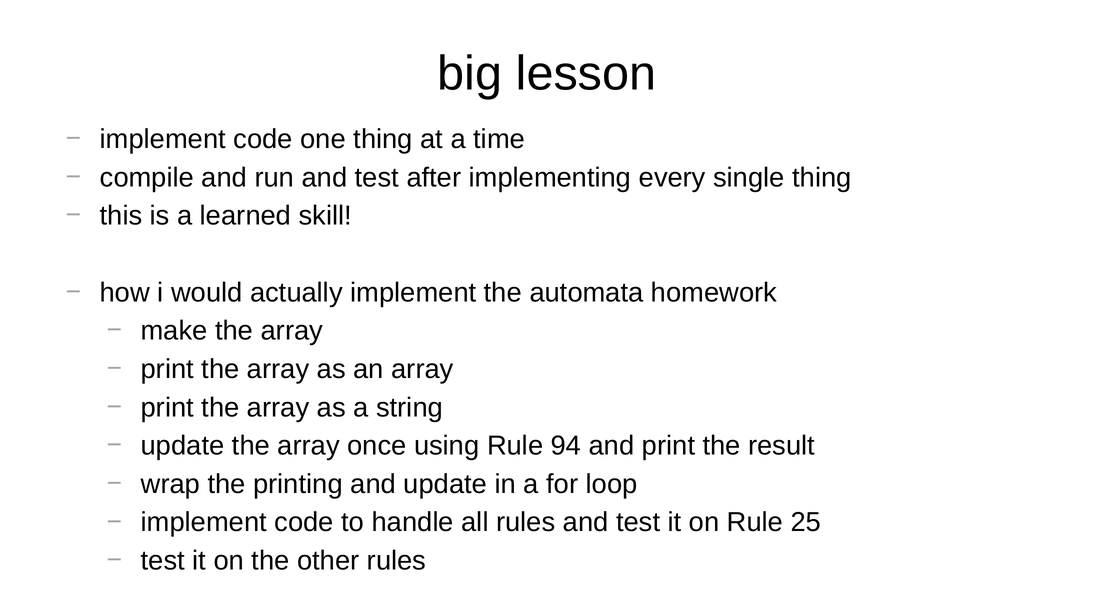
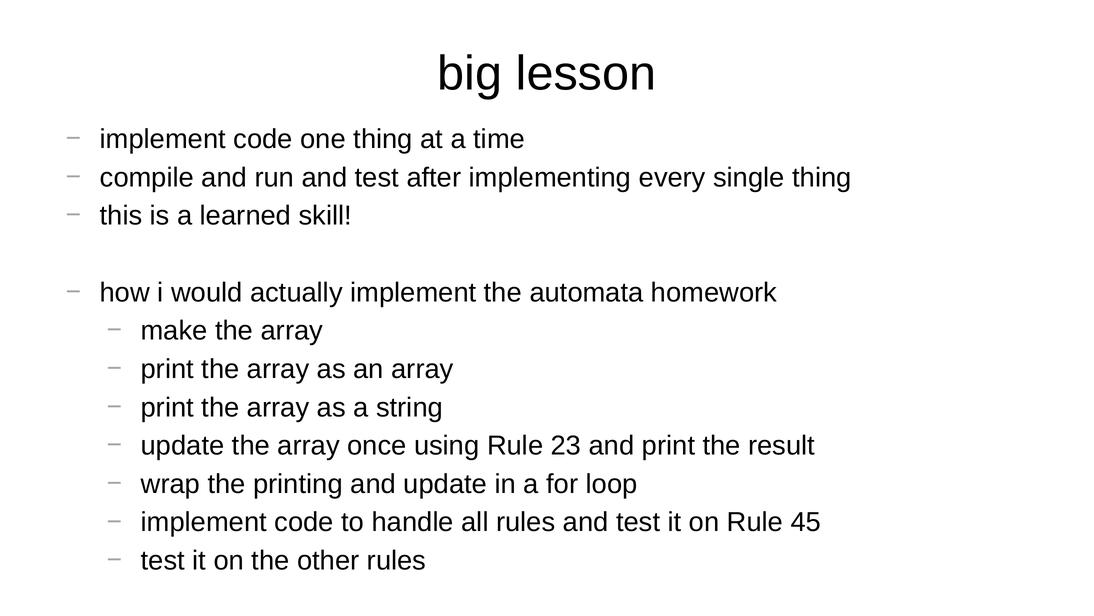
94: 94 -> 23 (566, 445)
25: 25 -> 45 (806, 522)
